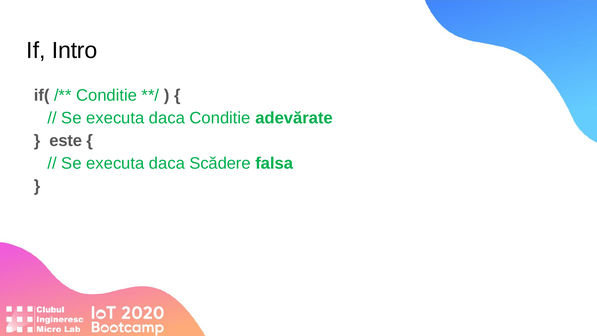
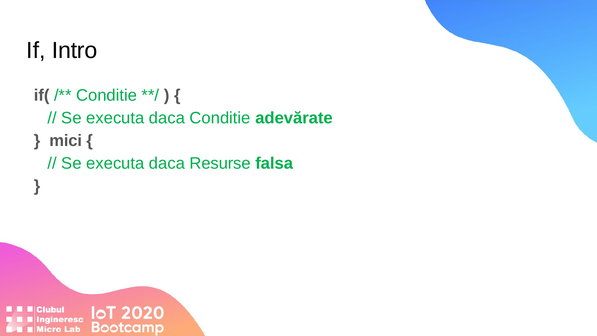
este: este -> mici (66, 141)
Scădere: Scădere -> Resurse (220, 163)
